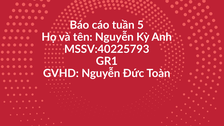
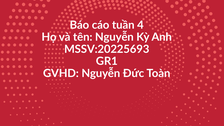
5: 5 -> 4 (141, 25)
MSSV:40225793: MSSV:40225793 -> MSSV:20225693 (107, 49)
